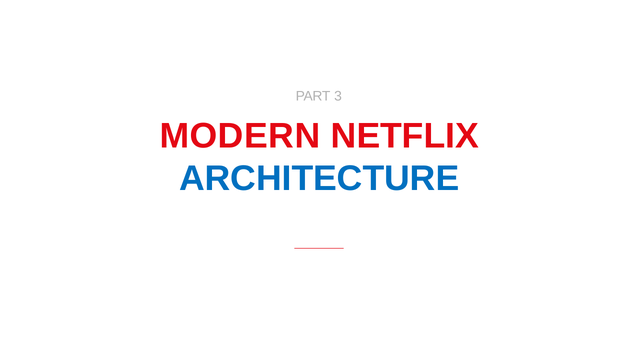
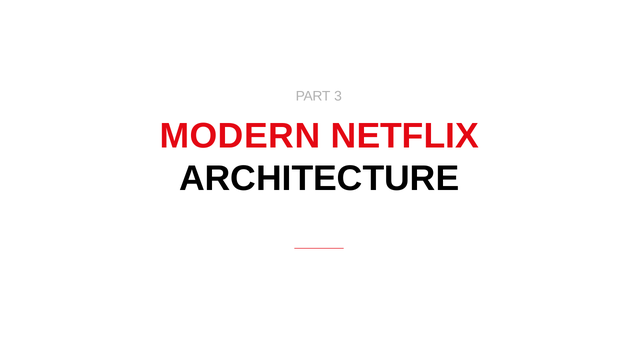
ARCHITECTURE colour: blue -> black (319, 179)
